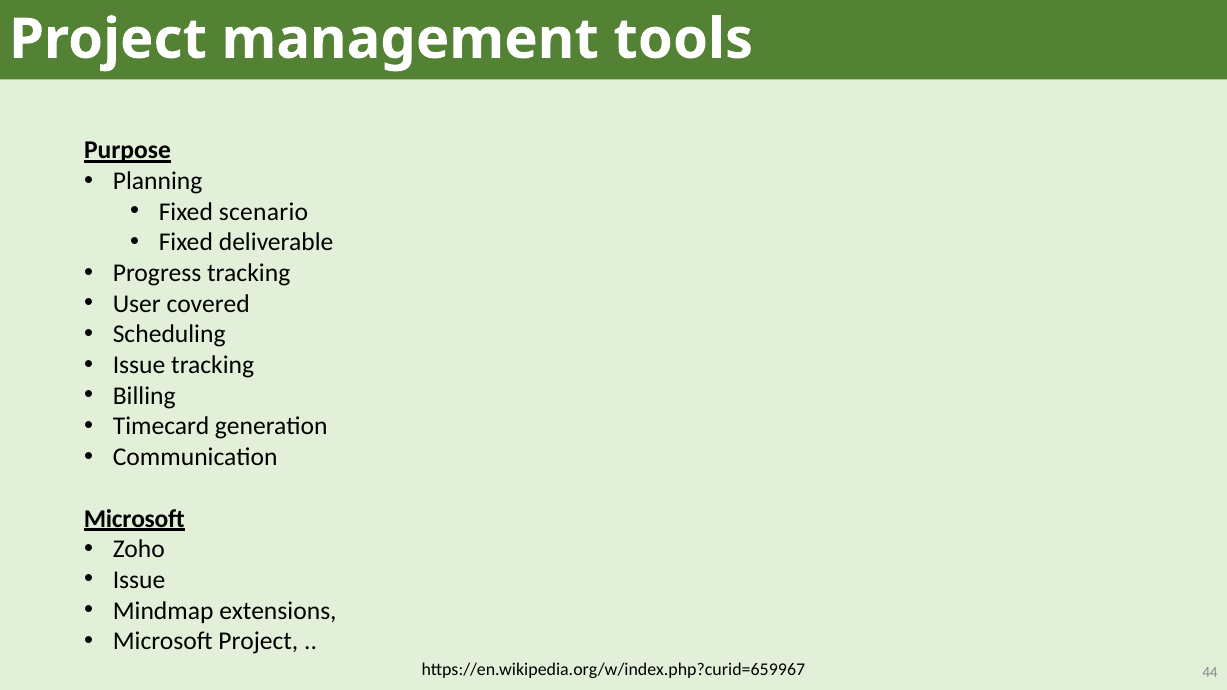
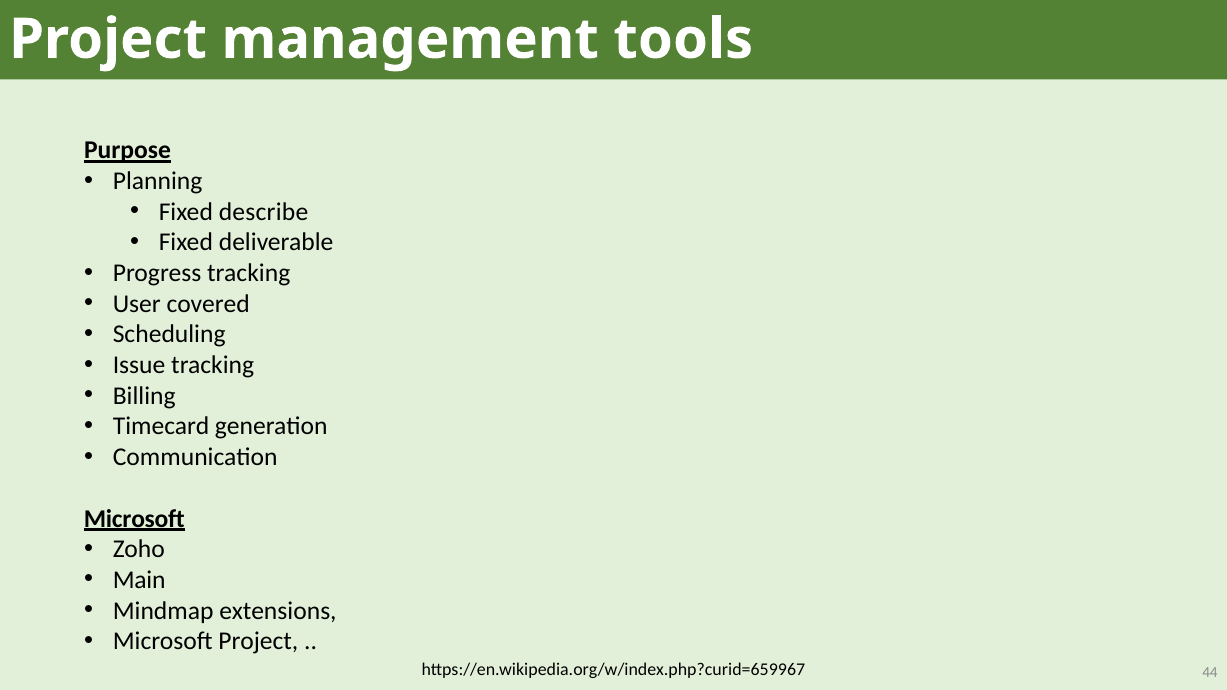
scenario: scenario -> describe (264, 212)
Issue: Issue -> Main (139, 580)
